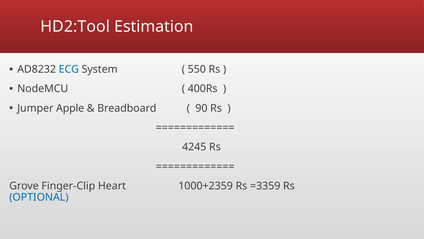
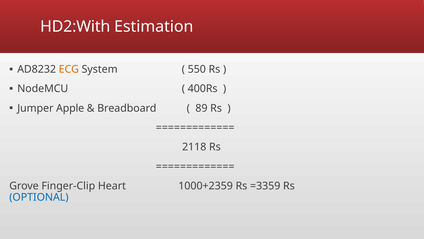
HD2:Tool: HD2:Tool -> HD2:With (75, 26)
ECG colour: blue -> orange (69, 69)
90: 90 -> 89 (201, 108)
4245: 4245 -> 2118 (194, 147)
